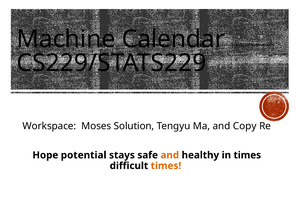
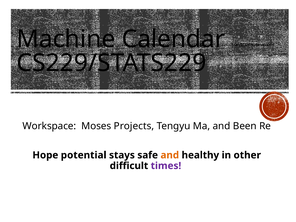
Solution: Solution -> Projects (134, 126)
Copy: Copy -> Been (245, 126)
in times: times -> other (247, 155)
times colour: orange -> purple (166, 166)
